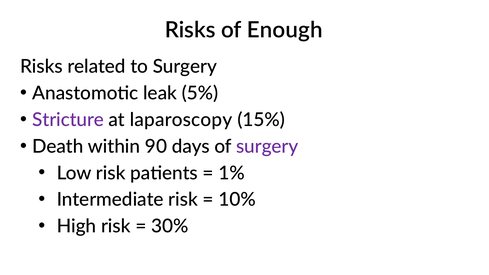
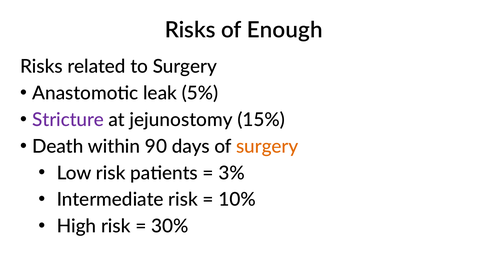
laparoscopy: laparoscopy -> jejunostomy (181, 120)
surgery colour: purple -> orange (267, 146)
1%: 1% -> 3% (232, 173)
